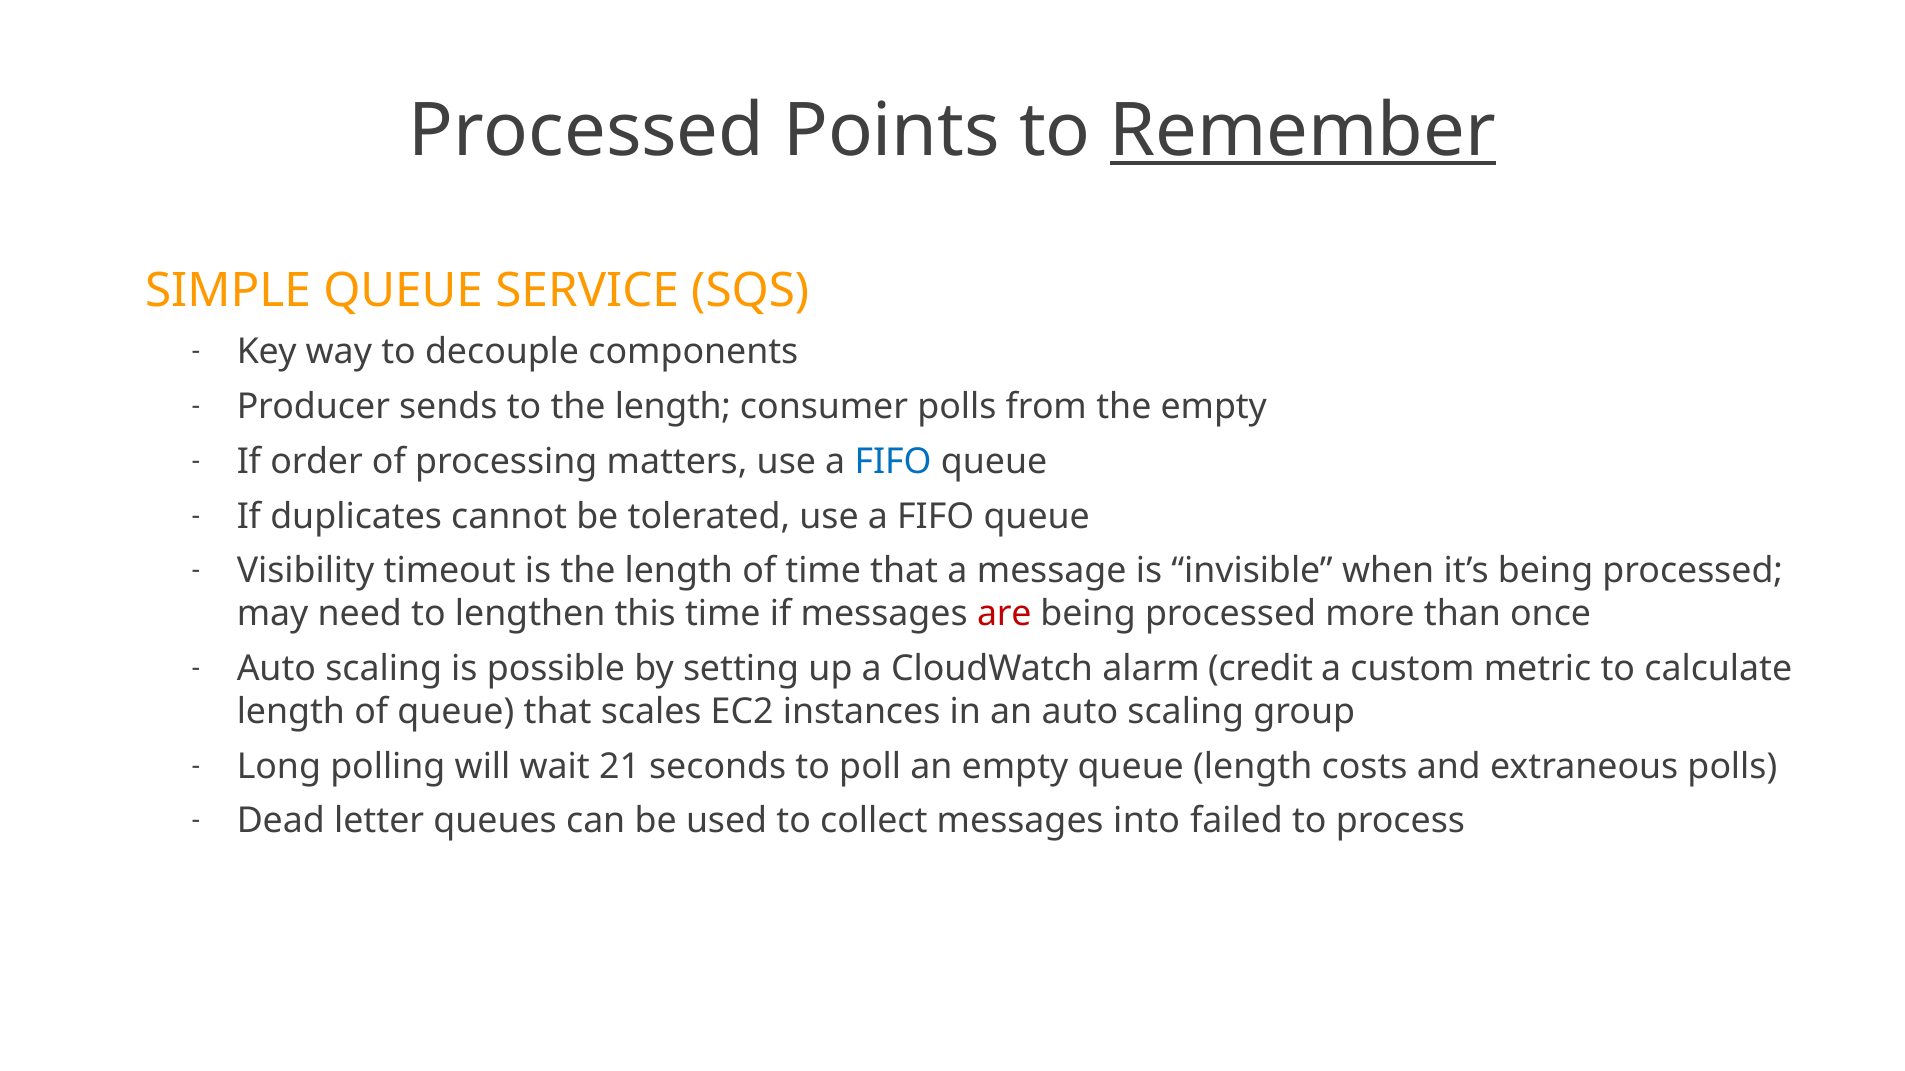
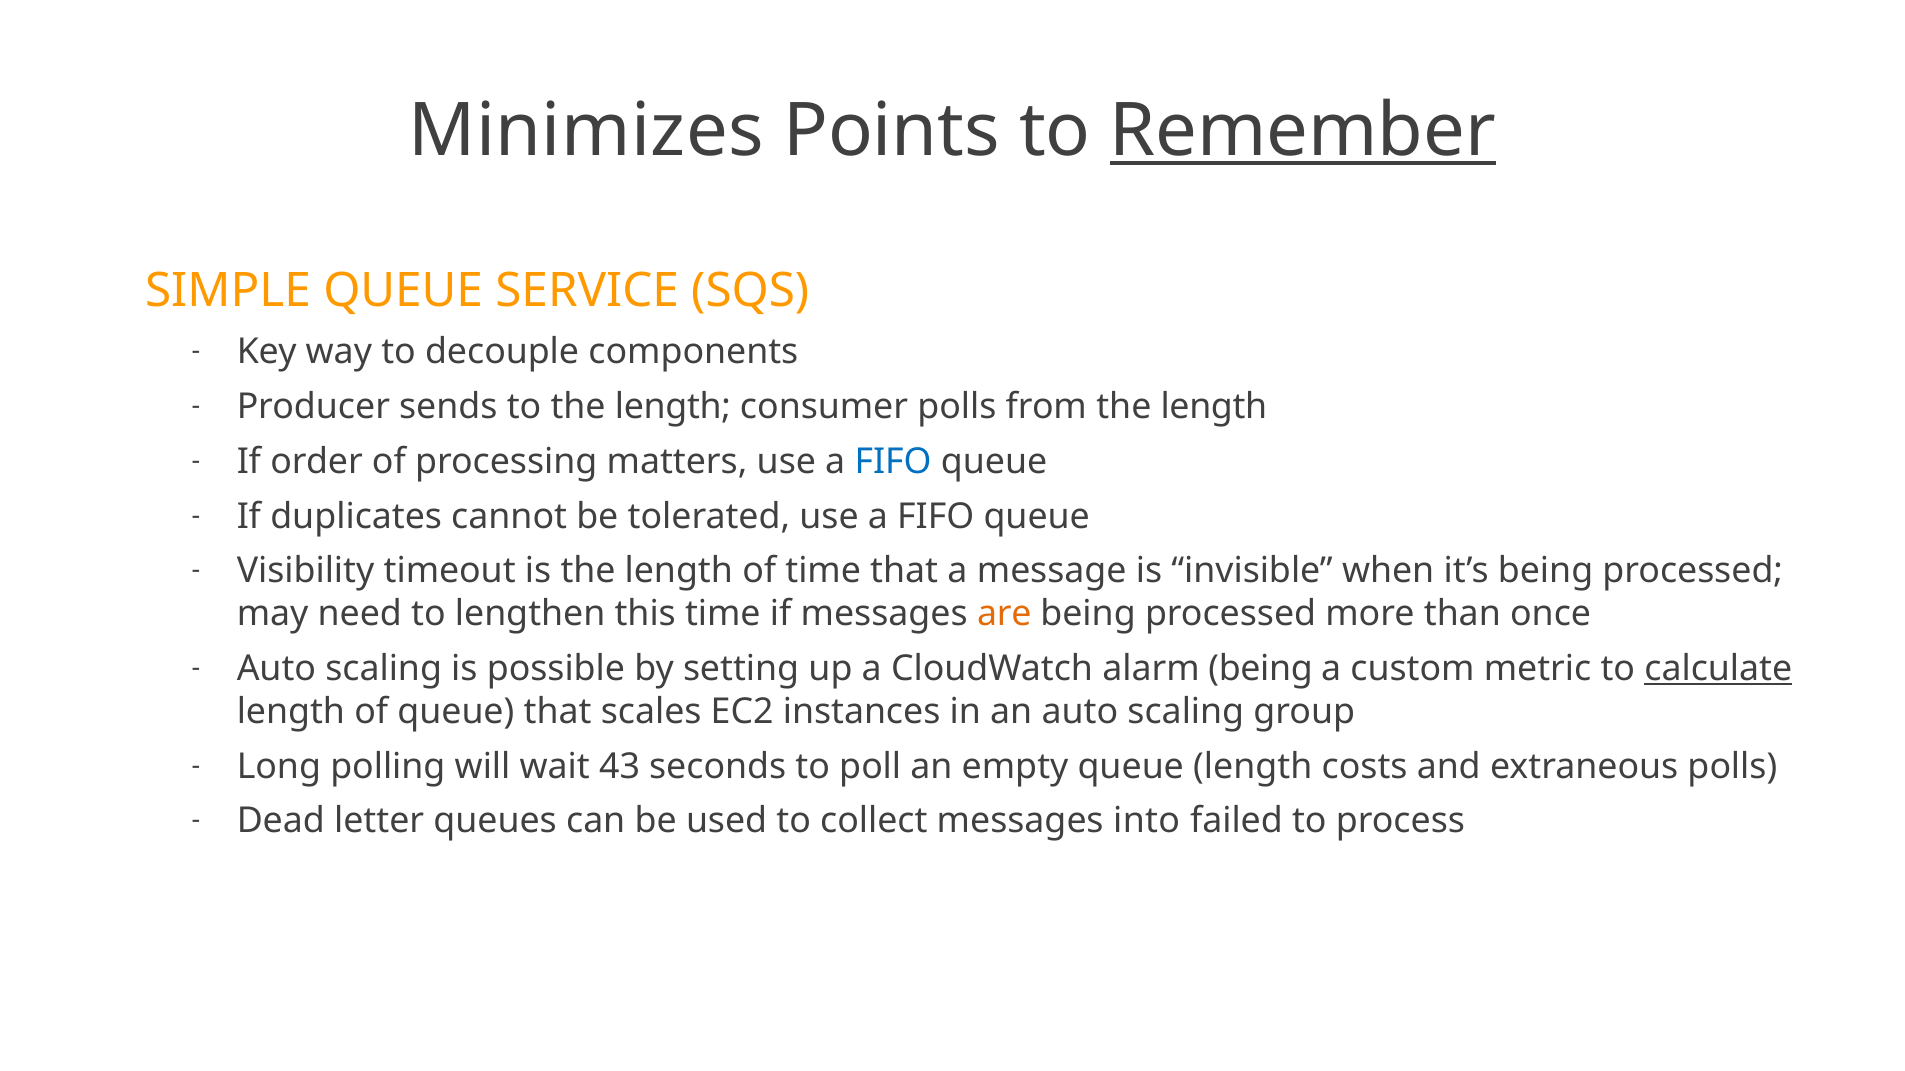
Processed: Processed -> Minimizes (586, 131)
from the empty: empty -> length (1214, 407)
are colour: red -> orange (1004, 614)
alarm credit: credit -> being (1261, 669)
calculate underline: none -> present (1718, 669)
21: 21 -> 43 (620, 767)
